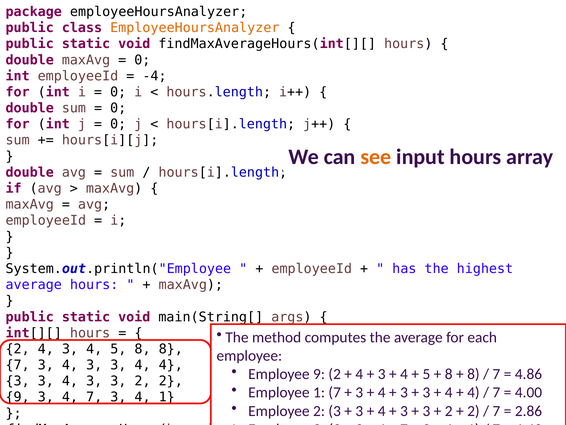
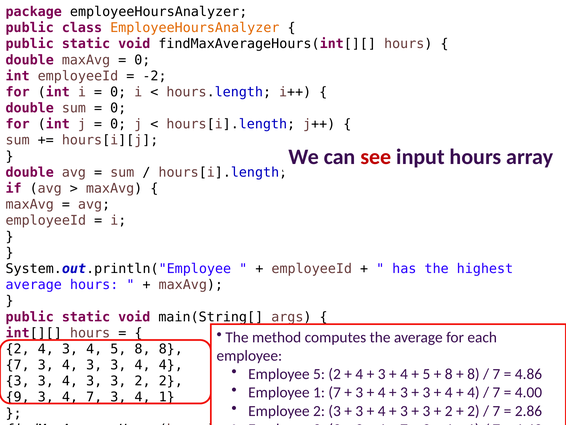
-4: -4 -> -2 (155, 76)
see colour: orange -> red (376, 157)
Employee 9: 9 -> 5 (319, 374)
